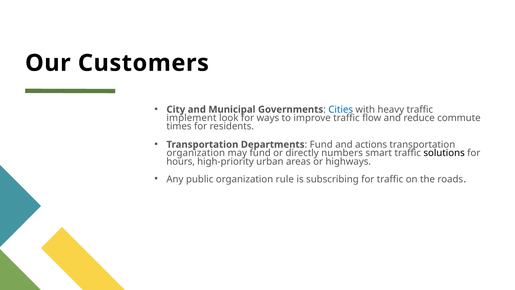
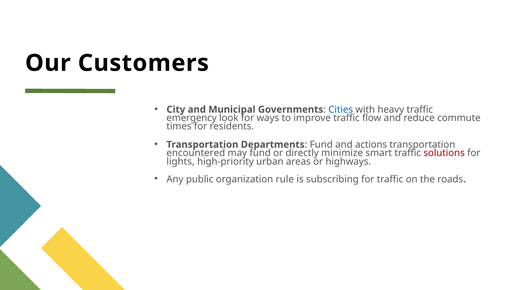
implement: implement -> emergency (192, 118)
organization: organization -> encountered (196, 153)
numbers: numbers -> minimize (342, 153)
solutions colour: black -> red (444, 153)
hours: hours -> lights (181, 161)
